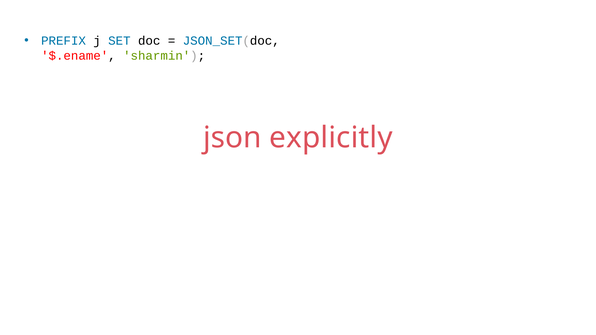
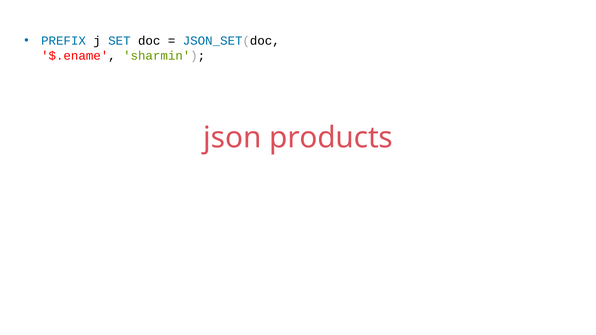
explicitly: explicitly -> products (331, 138)
